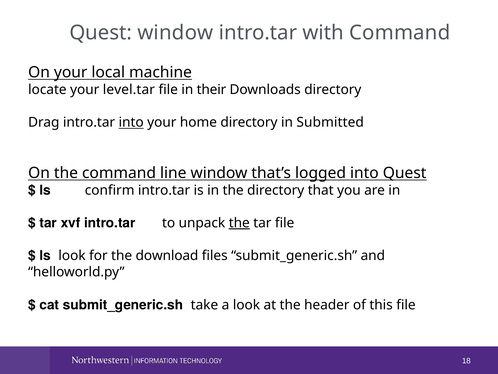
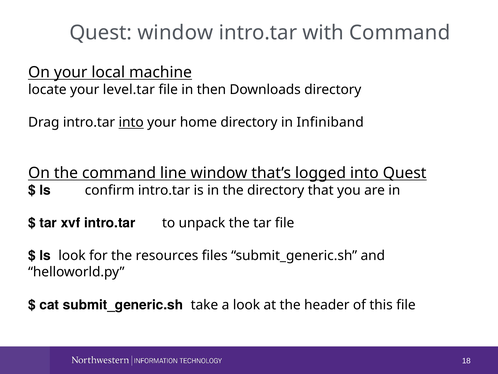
their: their -> then (211, 90)
Submitted: Submitted -> Infiniband (330, 122)
the underline: present -> none (239, 223)
download: download -> resources (167, 255)
